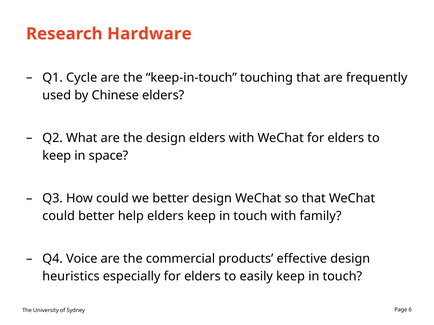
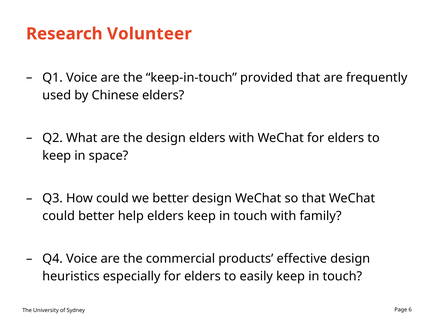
Hardware: Hardware -> Volunteer (149, 34)
Q1 Cycle: Cycle -> Voice (82, 78)
touching: touching -> provided (267, 78)
